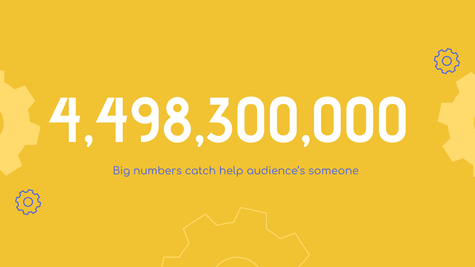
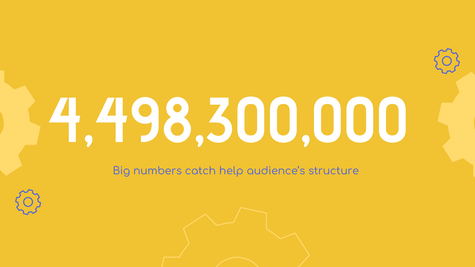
someone: someone -> structure (334, 171)
